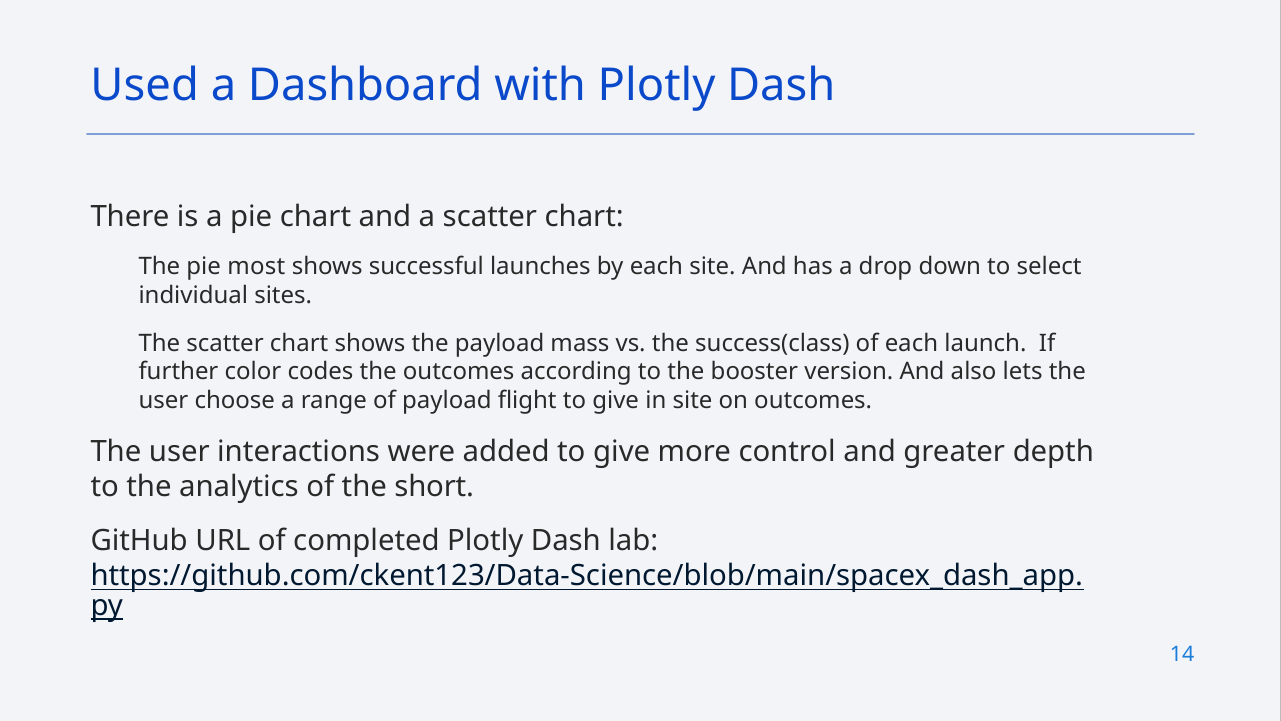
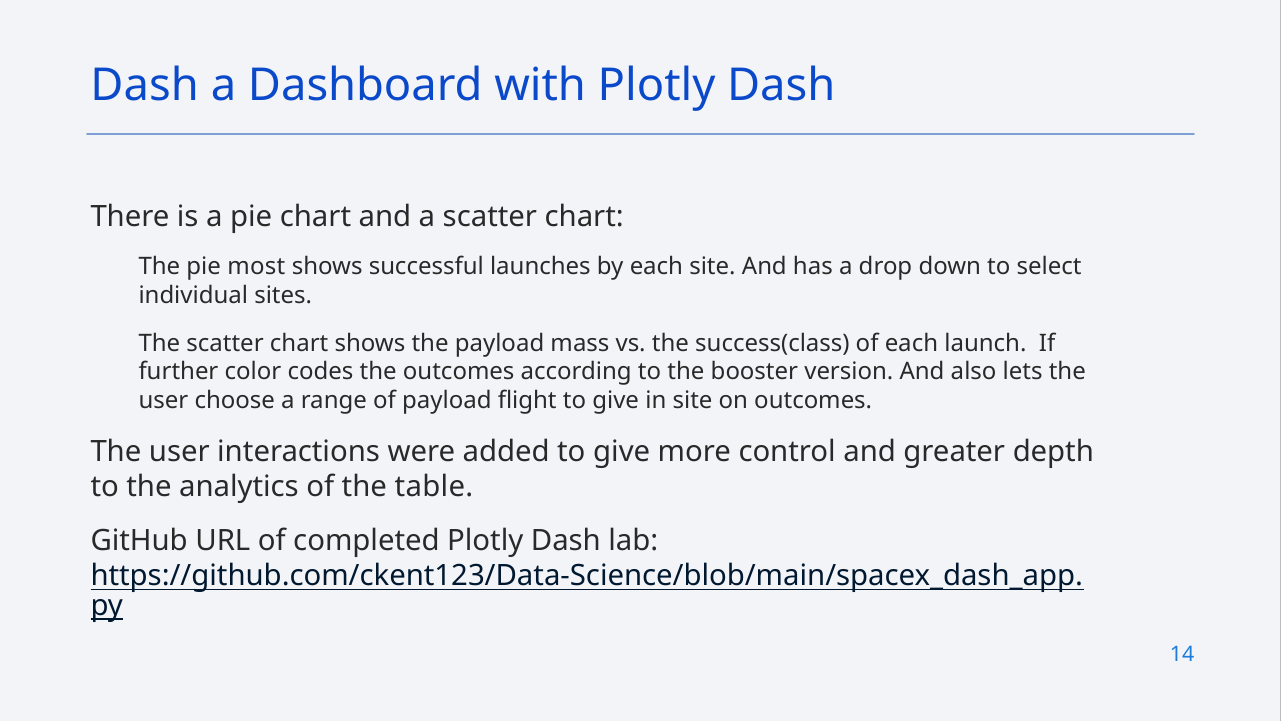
Used: Used -> Dash (145, 86)
short: short -> table (434, 487)
